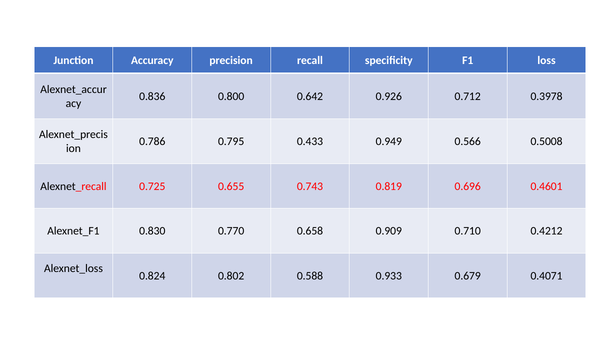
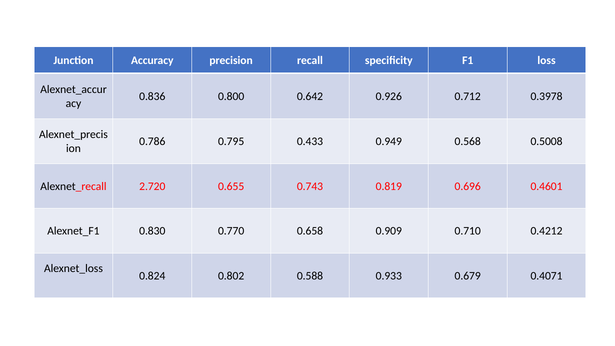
0.566: 0.566 -> 0.568 (468, 141)
0.725: 0.725 -> 2.720 (152, 186)
